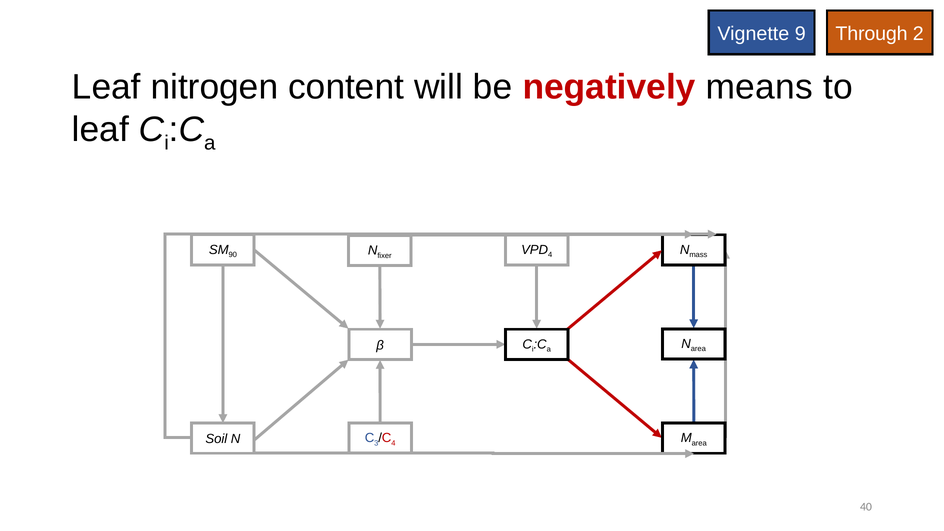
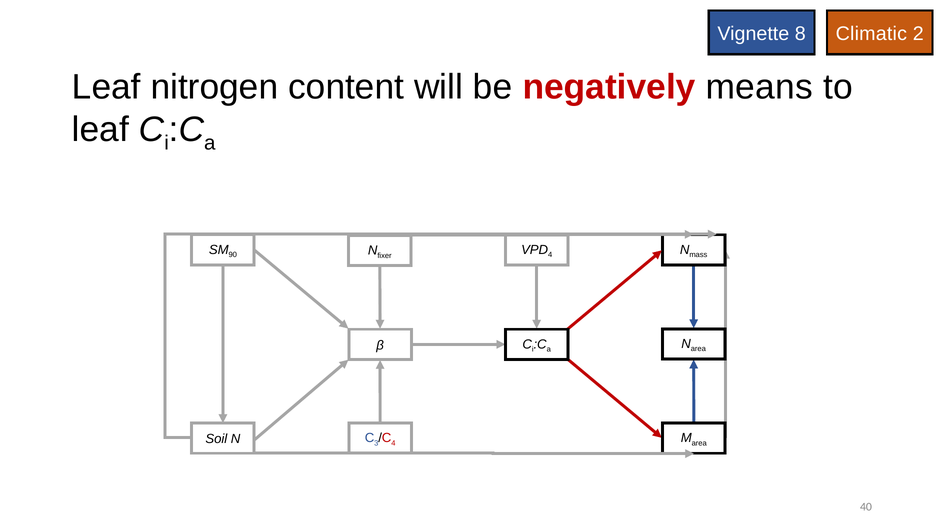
9: 9 -> 8 (800, 34)
Through: Through -> Climatic (871, 34)
